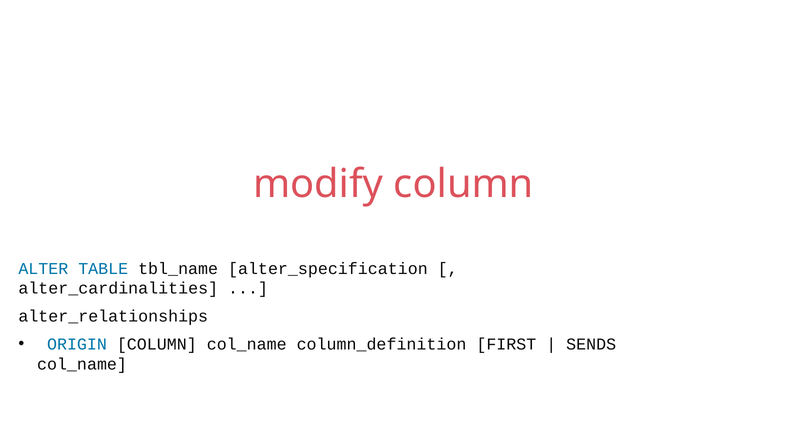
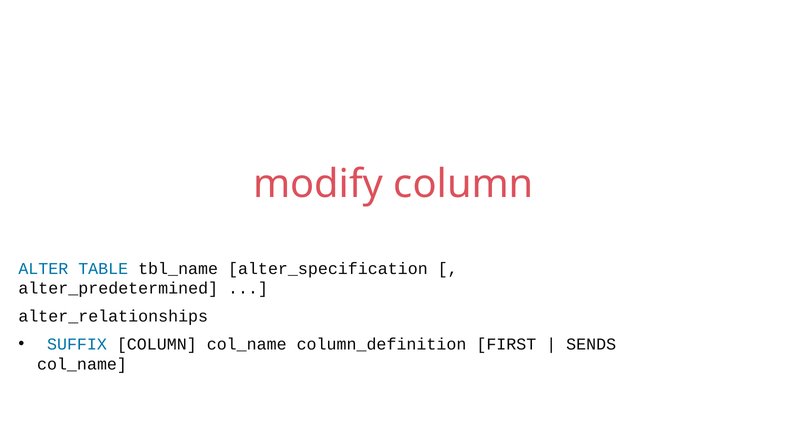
alter_cardinalities: alter_cardinalities -> alter_predetermined (118, 289)
ORIGIN: ORIGIN -> SUFFIX (77, 344)
